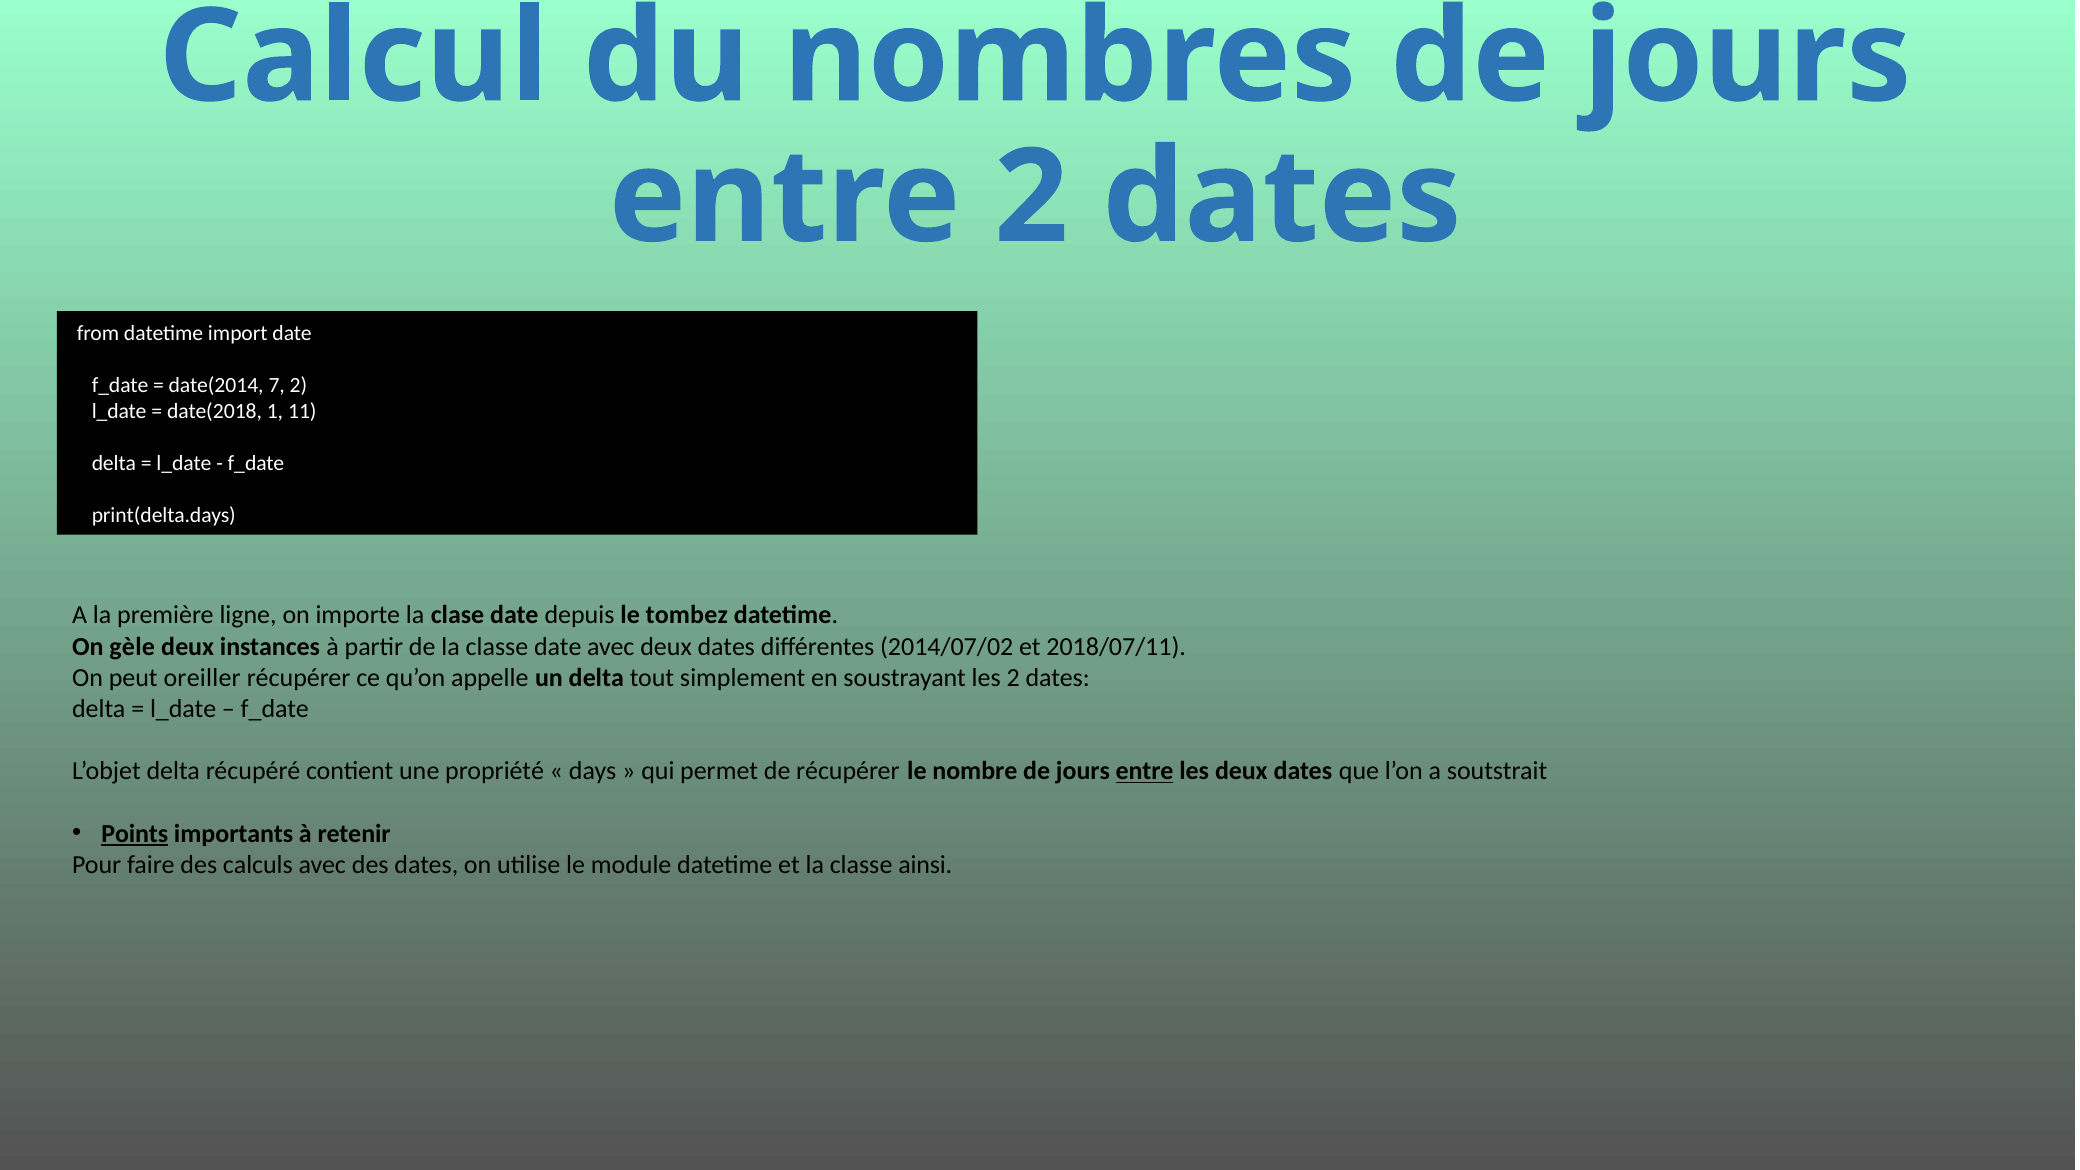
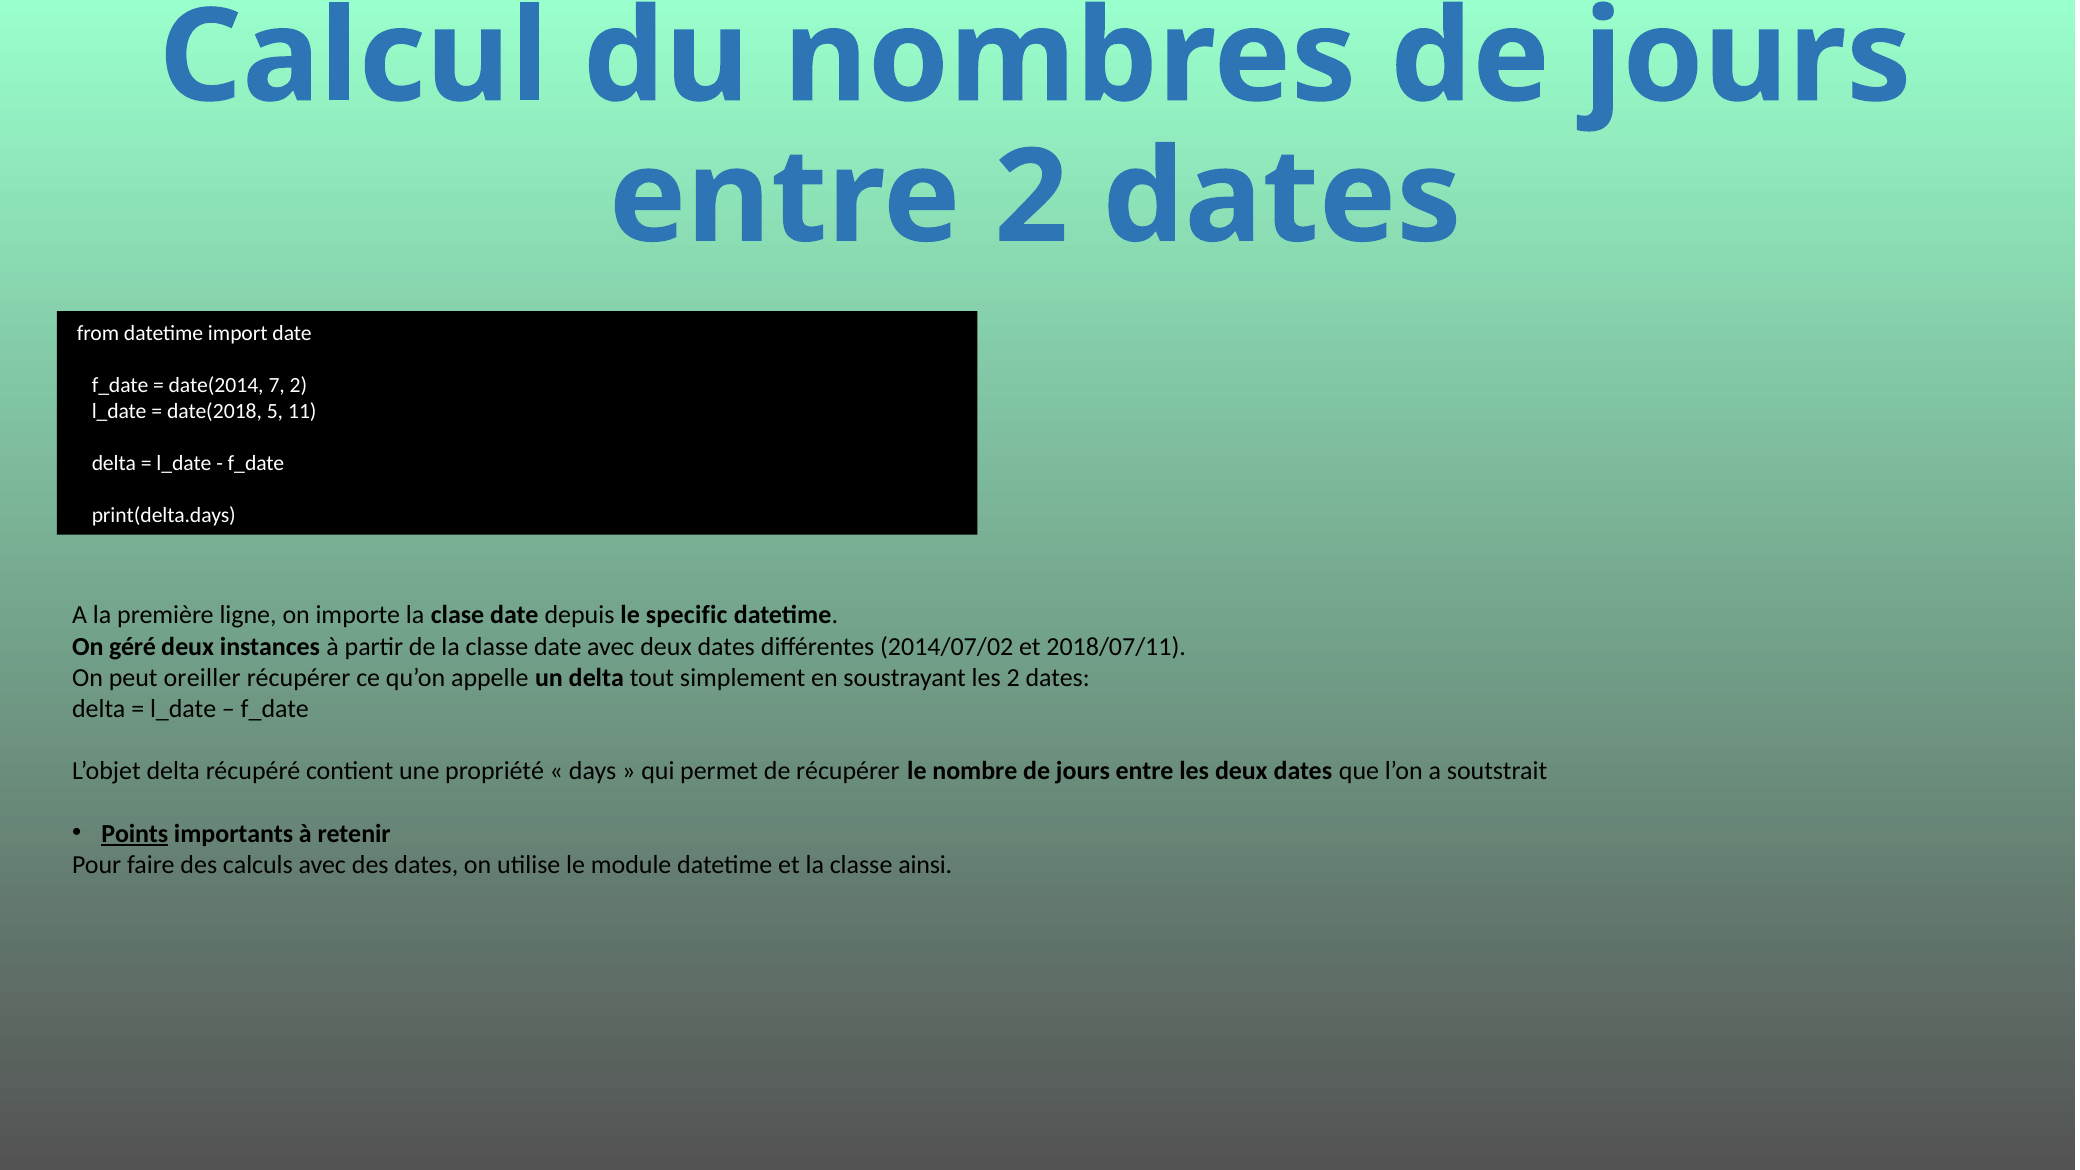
1: 1 -> 5 (275, 411)
tombez: tombez -> specific (687, 615)
gèle: gèle -> géré (132, 646)
entre underline: present -> none (1145, 771)
